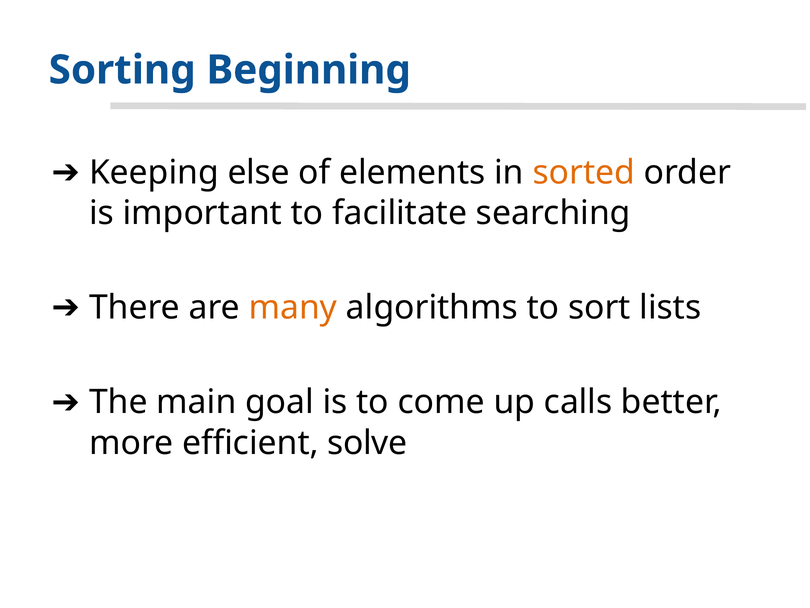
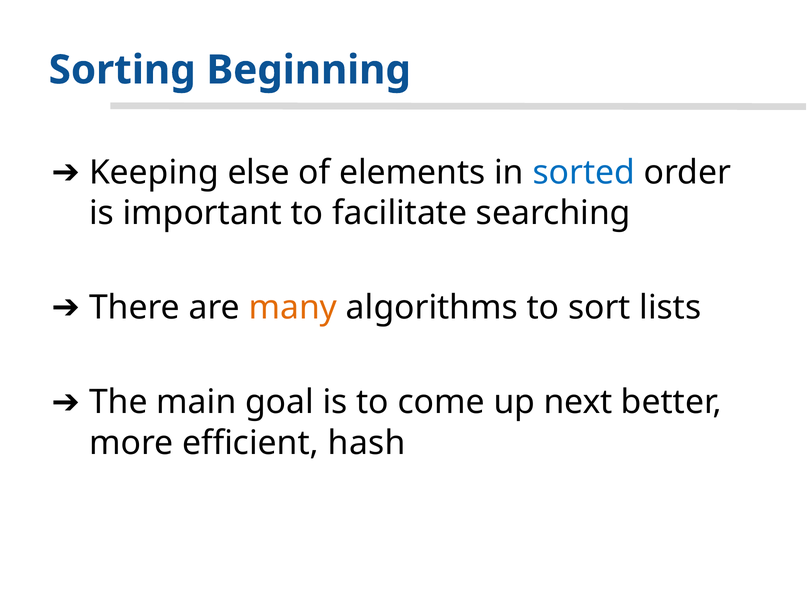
sorted colour: orange -> blue (584, 172)
calls: calls -> next (578, 402)
solve: solve -> hash (367, 442)
